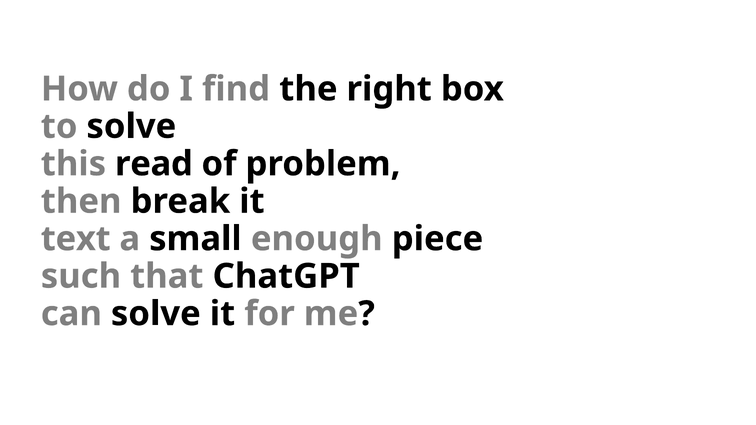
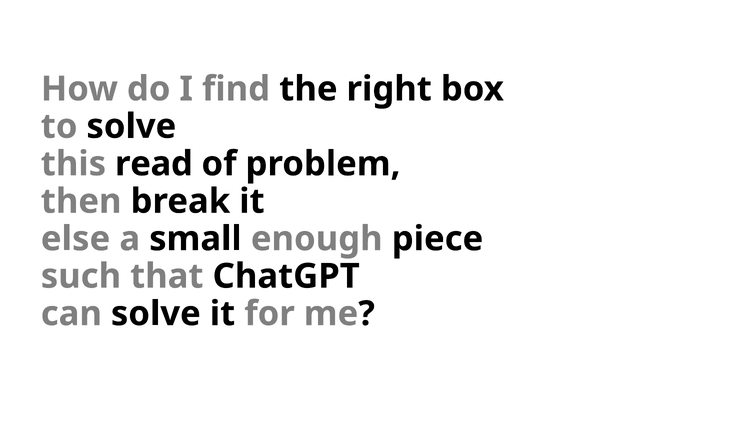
text: text -> else (76, 239)
